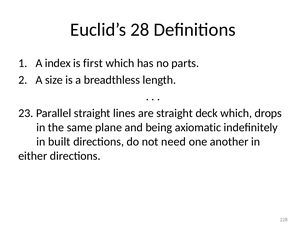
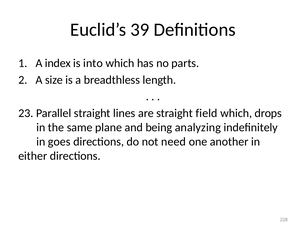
28: 28 -> 39 (140, 30)
first: first -> into (93, 63)
deck: deck -> field (207, 113)
axiomatic: axiomatic -> analyzing (198, 127)
built: built -> goes (59, 141)
